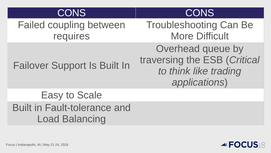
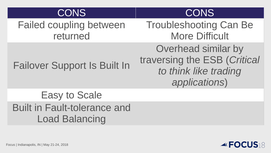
requires: requires -> returned (72, 36)
queue: queue -> similar (216, 49)
